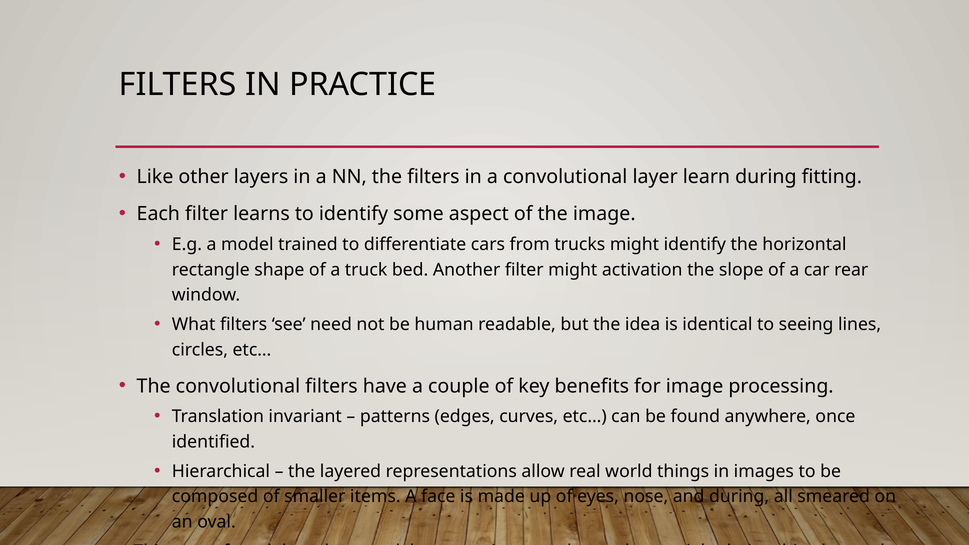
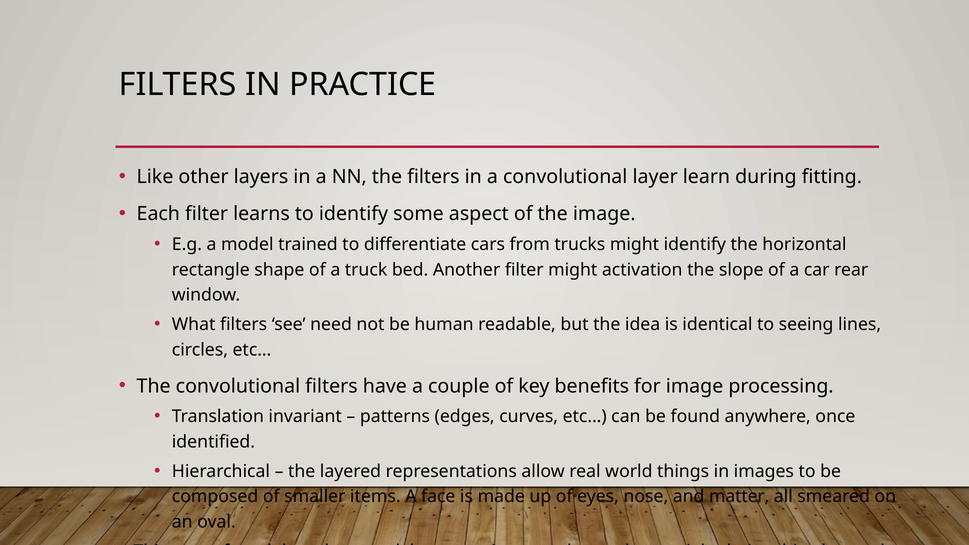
and during: during -> matter (739, 497)
